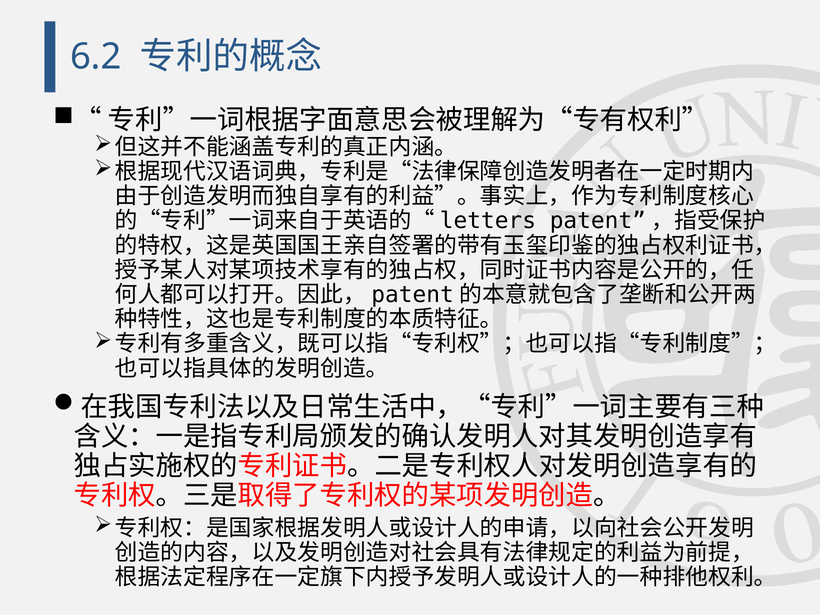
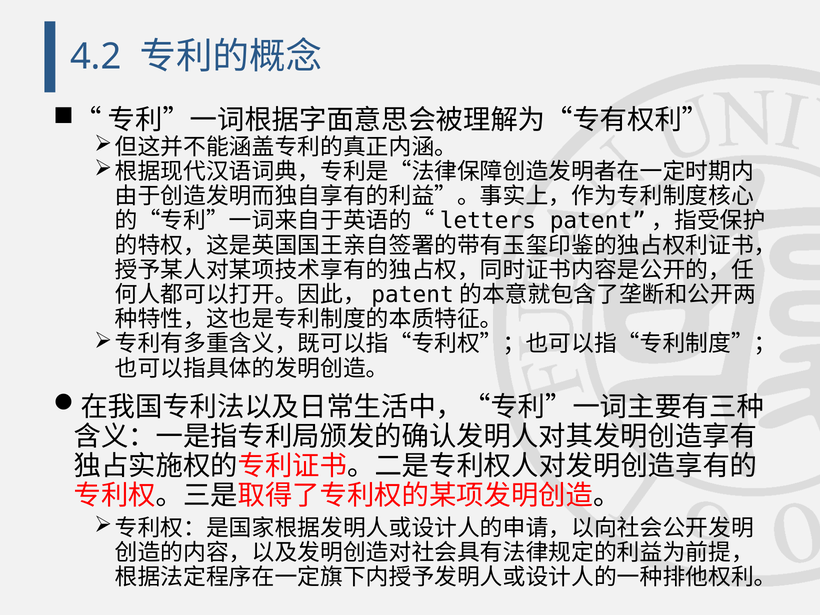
6.2: 6.2 -> 4.2 (96, 57)
